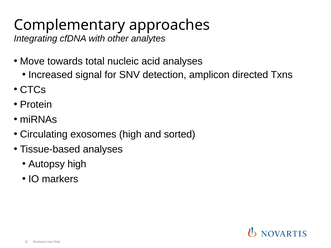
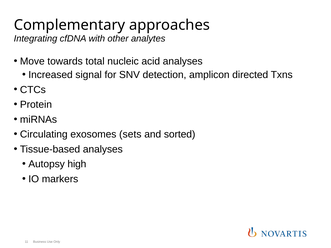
exosomes high: high -> sets (130, 134)
